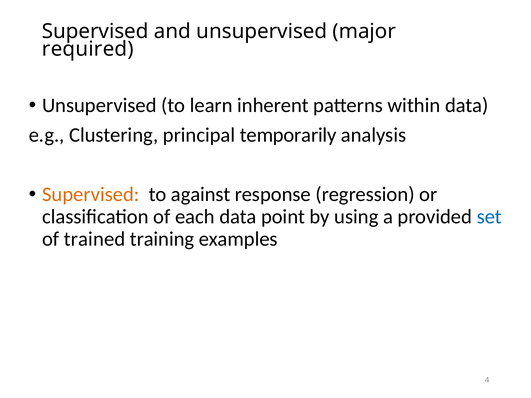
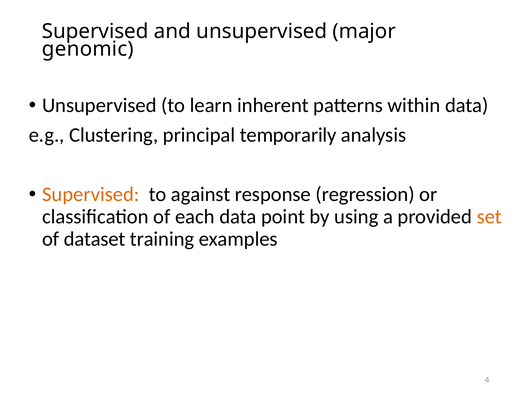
required: required -> genomic (88, 49)
set colour: blue -> orange (489, 217)
trained: trained -> dataset (95, 239)
